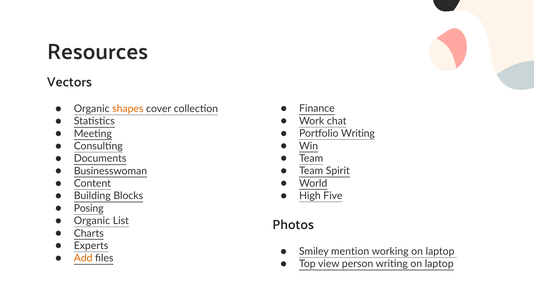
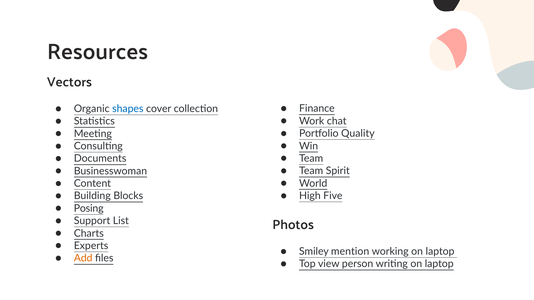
shapes colour: orange -> blue (128, 109)
Portfolio Writing: Writing -> Quality (358, 134)
Organic: Organic -> Support (92, 221)
